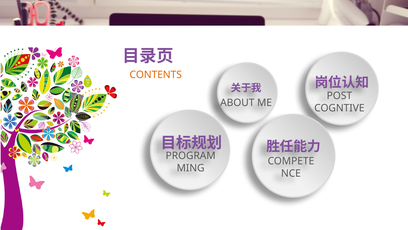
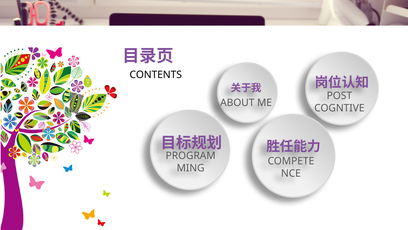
CONTENTS colour: orange -> black (156, 75)
